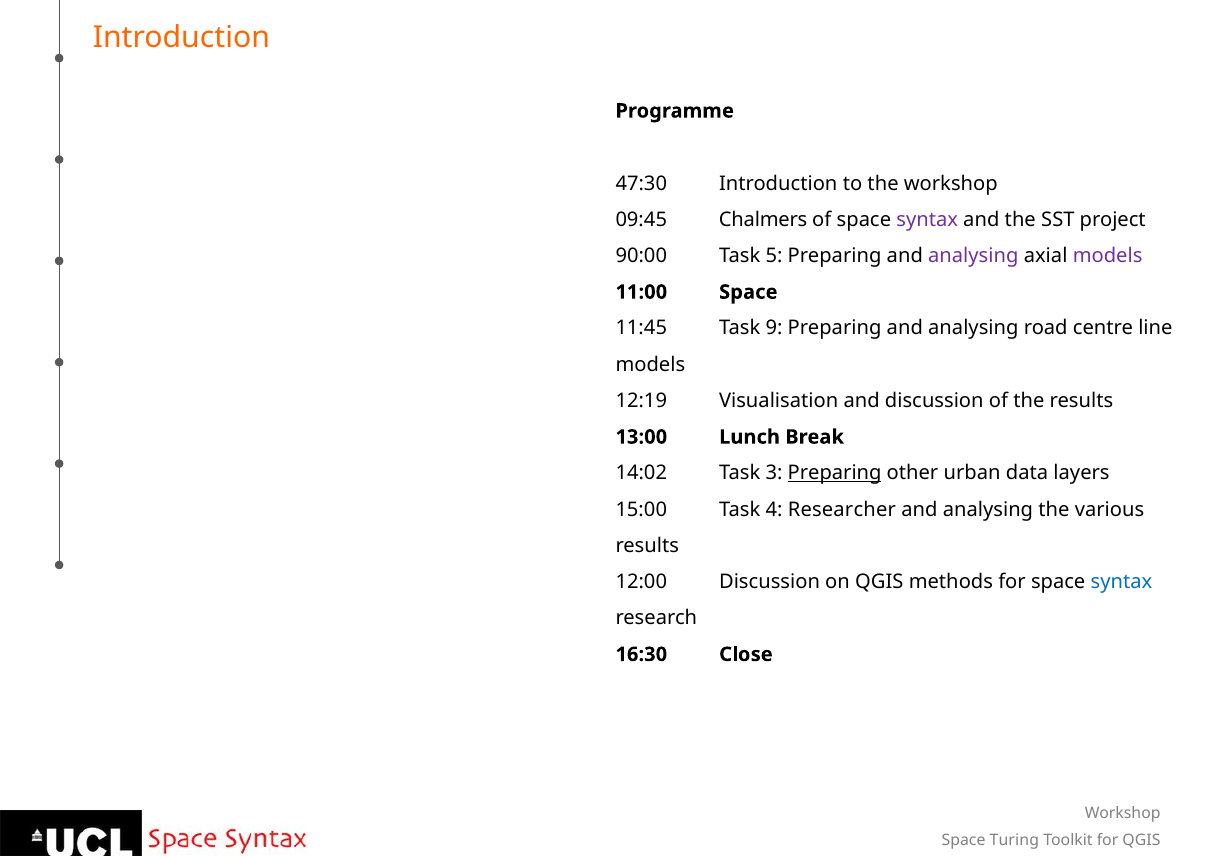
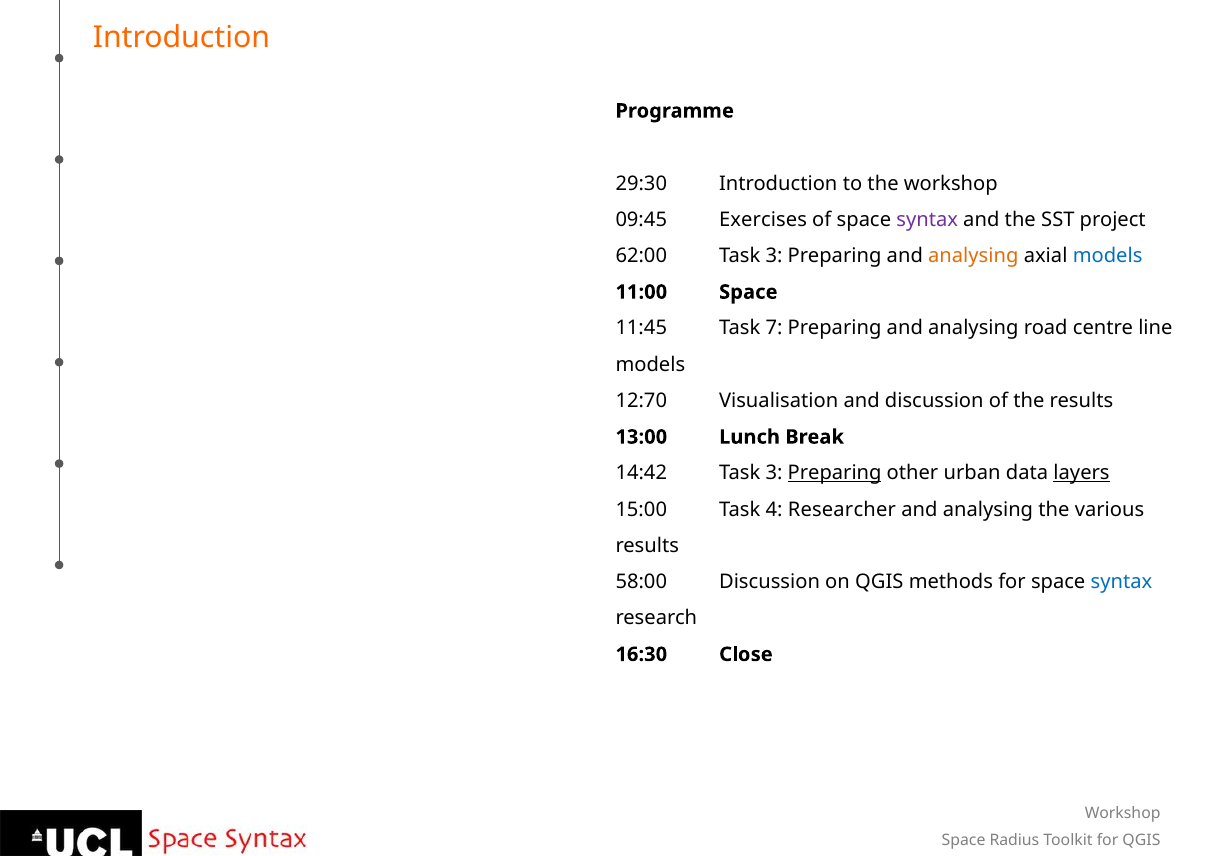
47:30: 47:30 -> 29:30 (641, 183)
Chalmers: Chalmers -> Exercises (763, 220)
90:00: 90:00 -> 62:00 (641, 256)
5: 5 -> 3 (774, 256)
analysing colour: purple -> orange (973, 256)
models colour: purple -> blue (1108, 256)
9: 9 -> 7 (774, 328)
12:19: 12:19 -> 12:70 (641, 401)
14:02: 14:02 -> 14:42 (641, 473)
layers underline: none -> present (1082, 473)
12:00: 12:00 -> 58:00 (641, 582)
Turing: Turing -> Radius (1014, 840)
